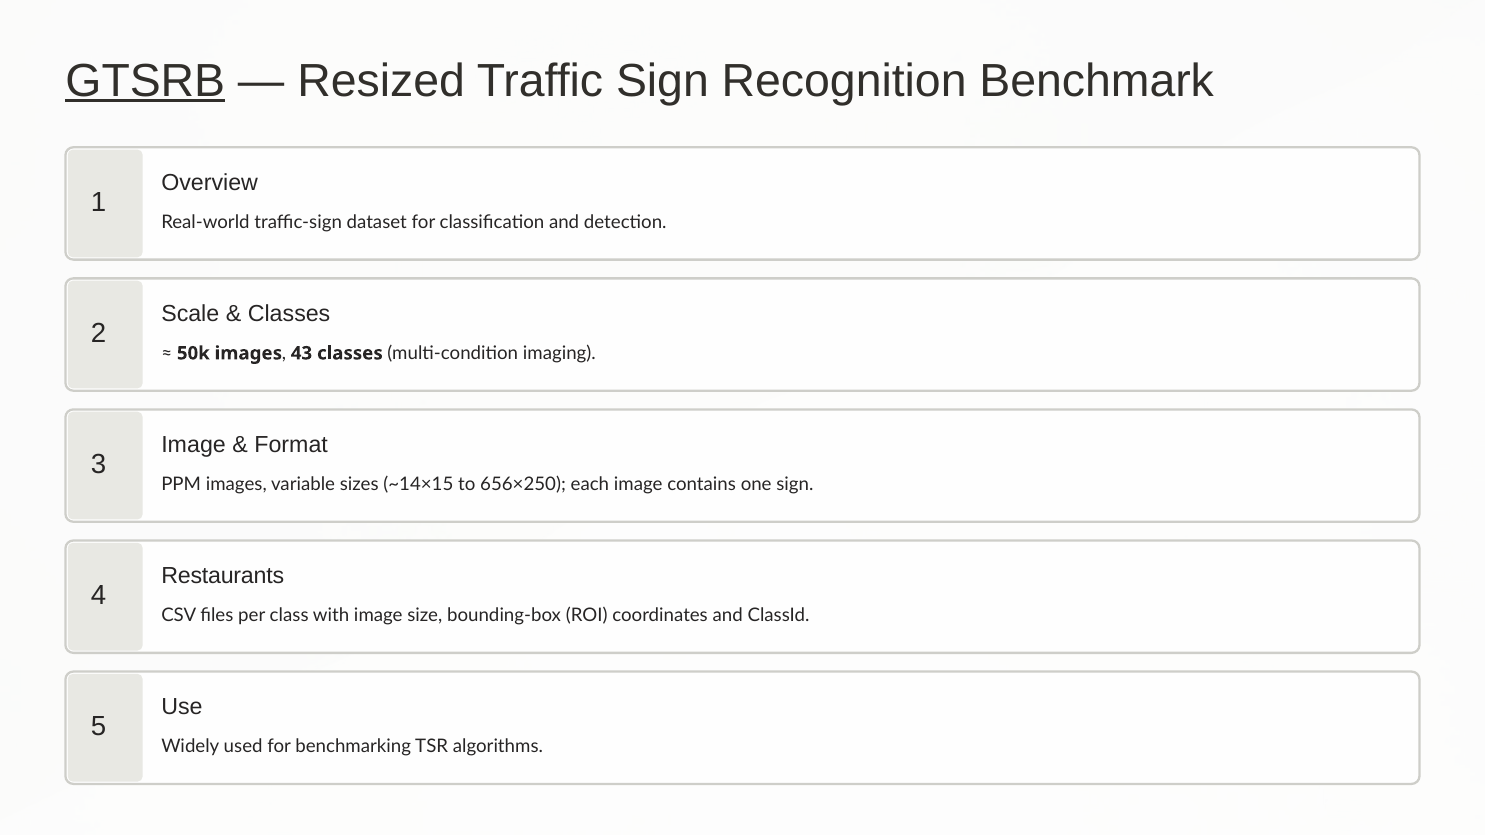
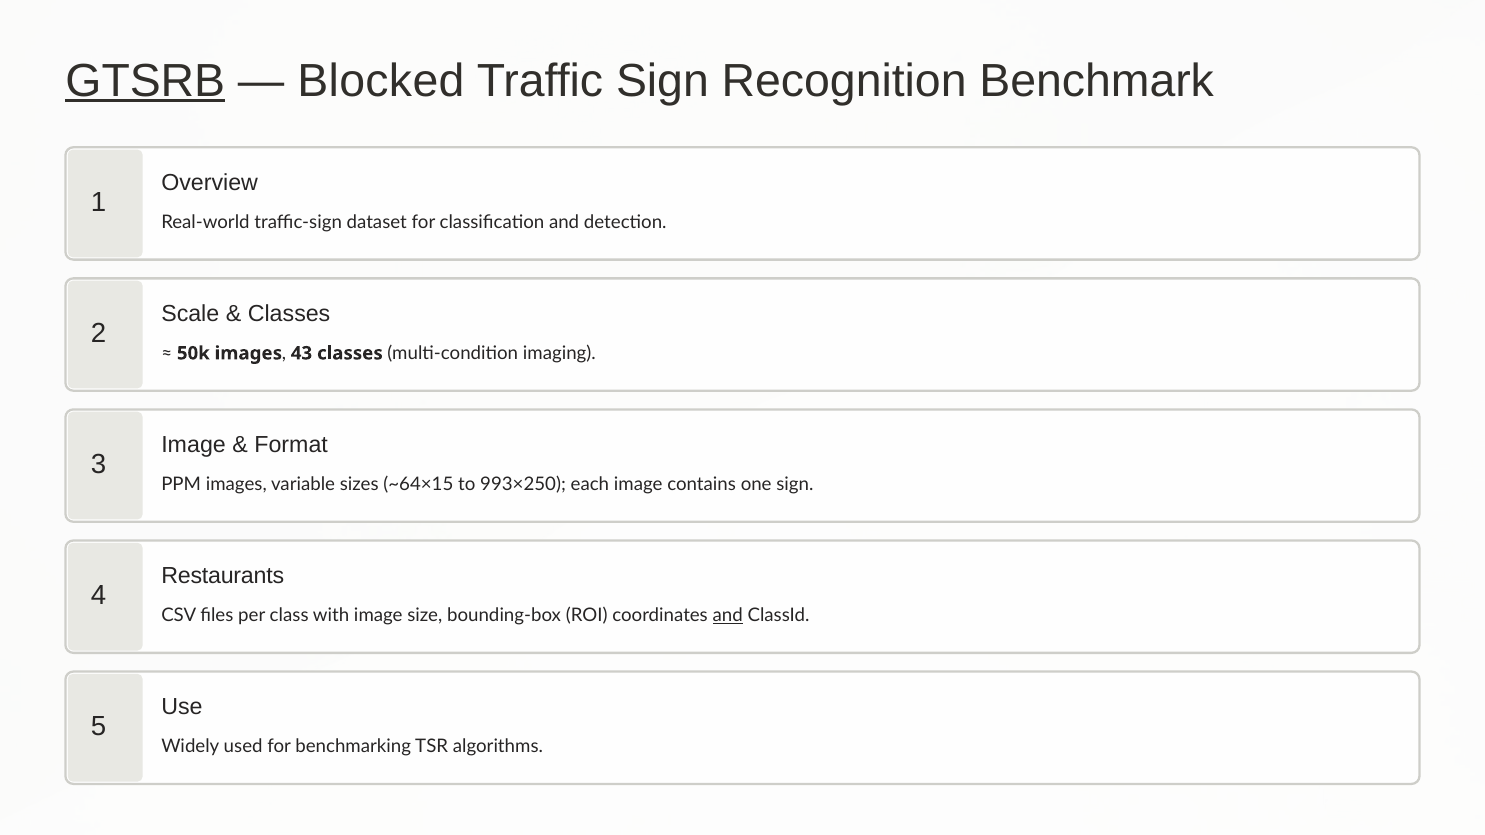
Resized: Resized -> Blocked (381, 81)
~14×15: ~14×15 -> ~64×15 (418, 485)
656×250: 656×250 -> 993×250 (523, 485)
and underline: none -> present (728, 616)
